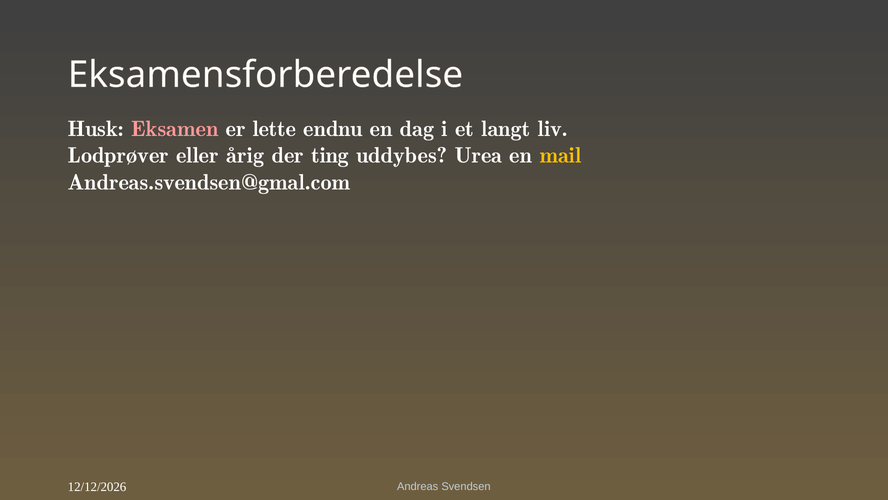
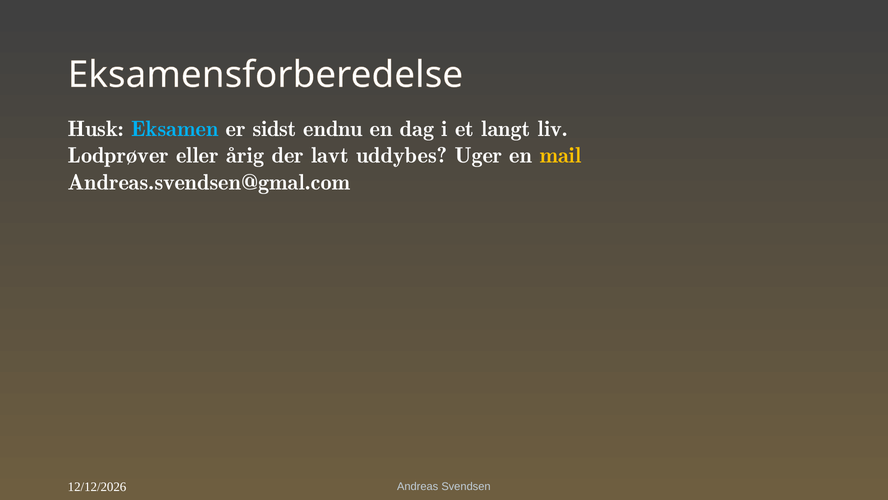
Eksamen colour: pink -> light blue (175, 129)
lette: lette -> sidst (275, 129)
ting: ting -> lavt (330, 155)
Urea: Urea -> Uger (478, 155)
